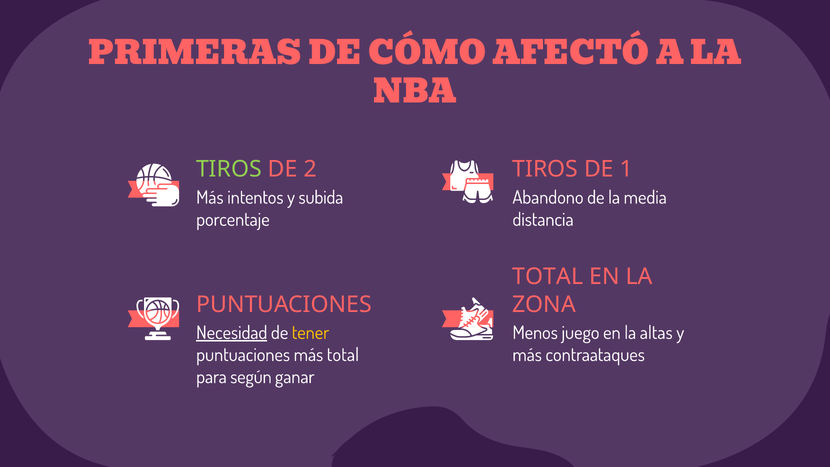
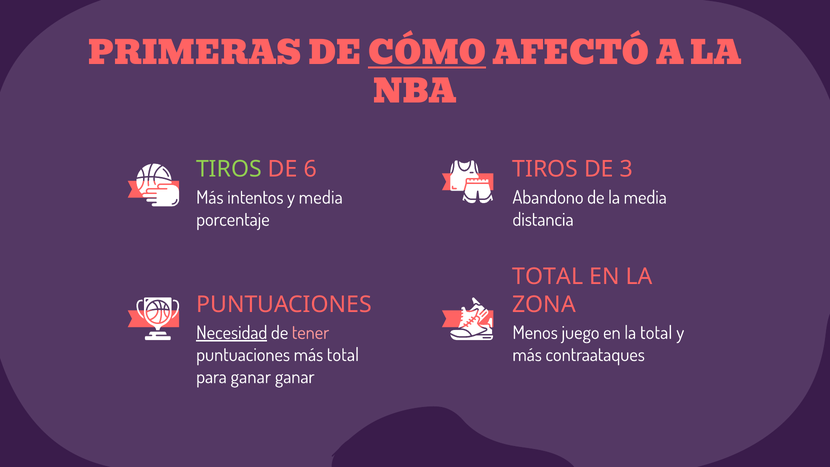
CÓMO underline: none -> present (427, 54)
2: 2 -> 6 (310, 169)
1: 1 -> 3 (626, 169)
y subida: subida -> media (321, 198)
tener colour: yellow -> pink (311, 333)
la altas: altas -> total (656, 333)
para según: según -> ganar (251, 377)
